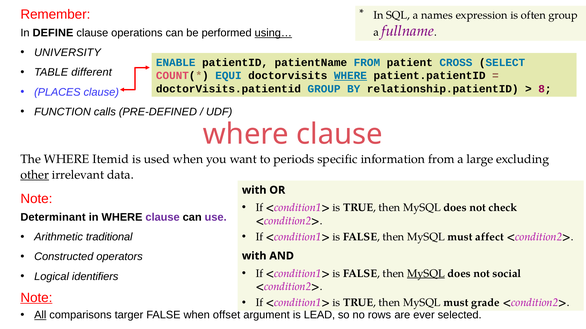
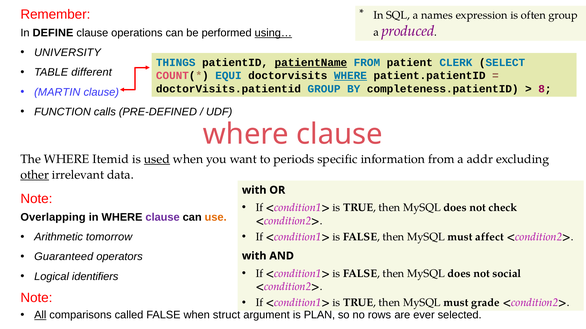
fullname: fullname -> produced (408, 31)
ENABLE: ENABLE -> THINGS (176, 63)
patientName underline: none -> present (311, 63)
CROSS: CROSS -> CLERK (456, 63)
relationship.patientID: relationship.patientID -> completeness.patientID (443, 89)
PLACES: PLACES -> MARTIN (57, 92)
used underline: none -> present (157, 159)
large: large -> addr (480, 159)
Determinant: Determinant -> Overlapping (53, 218)
use colour: purple -> orange (216, 218)
traditional: traditional -> tomorrow (109, 237)
Constructed: Constructed -> Guaranteed (64, 257)
MySQL underline: present -> none (426, 274)
Note underline: present -> none (36, 298)
targer: targer -> called (129, 316)
offset: offset -> struct (227, 316)
LEAD: LEAD -> PLAN (319, 316)
